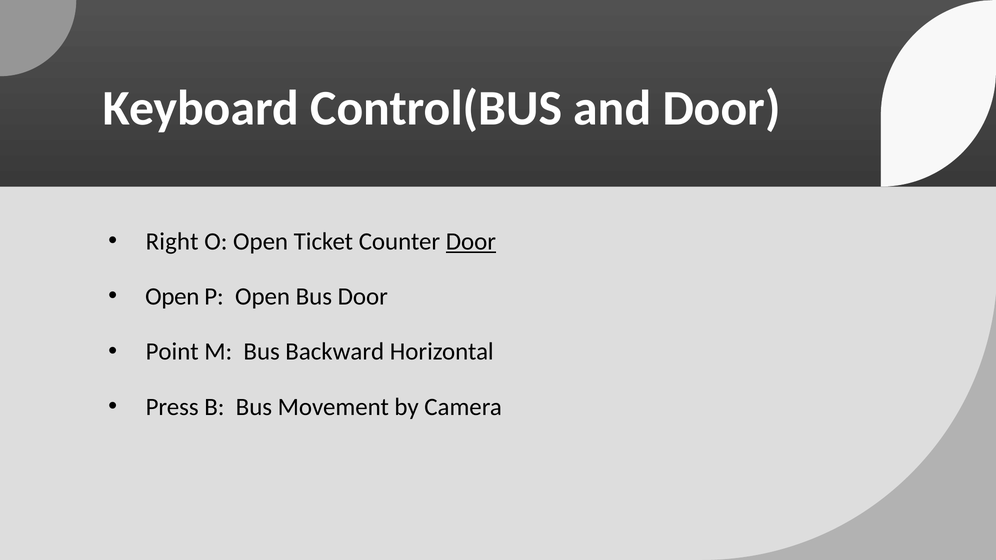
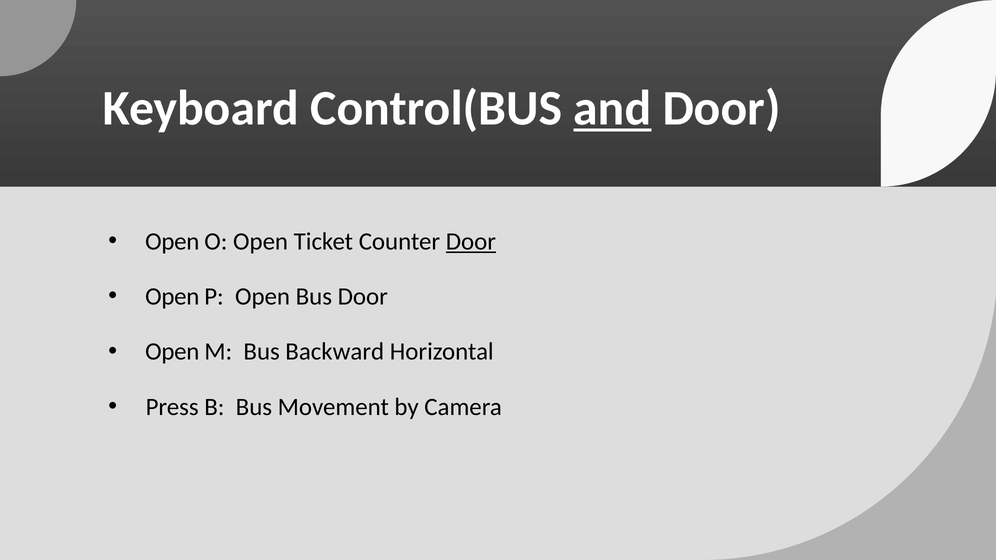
and underline: none -> present (612, 108)
Right: Right -> Open (172, 242)
Point: Point -> Open (172, 352)
